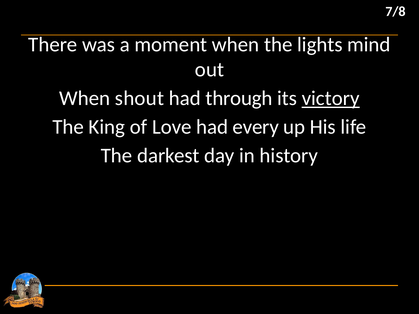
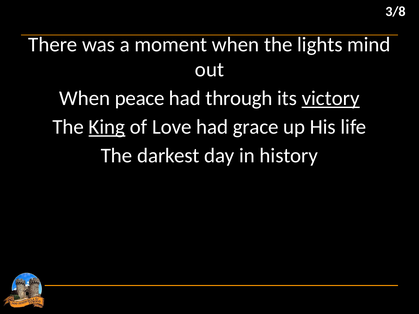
7/8: 7/8 -> 3/8 (395, 11)
shout: shout -> peace (140, 98)
King underline: none -> present (107, 127)
every: every -> grace (256, 127)
